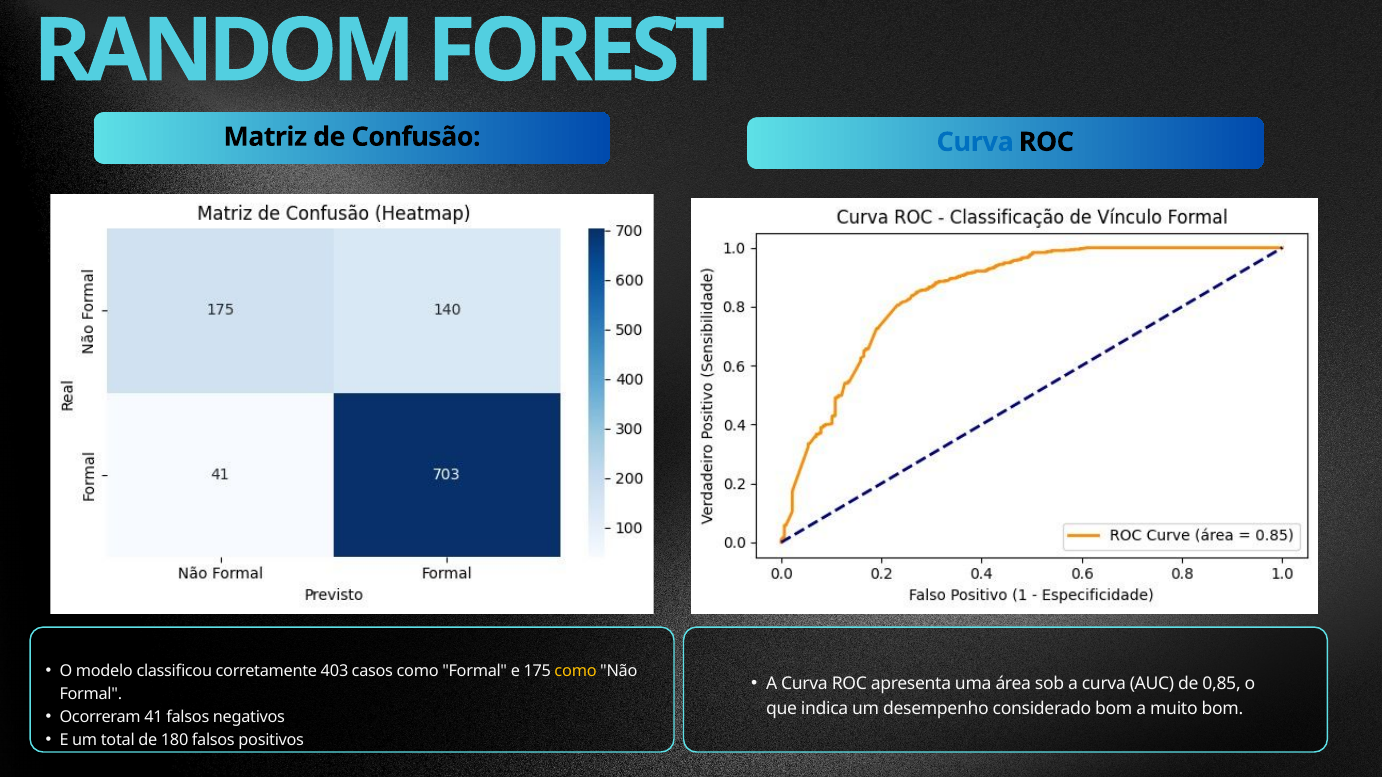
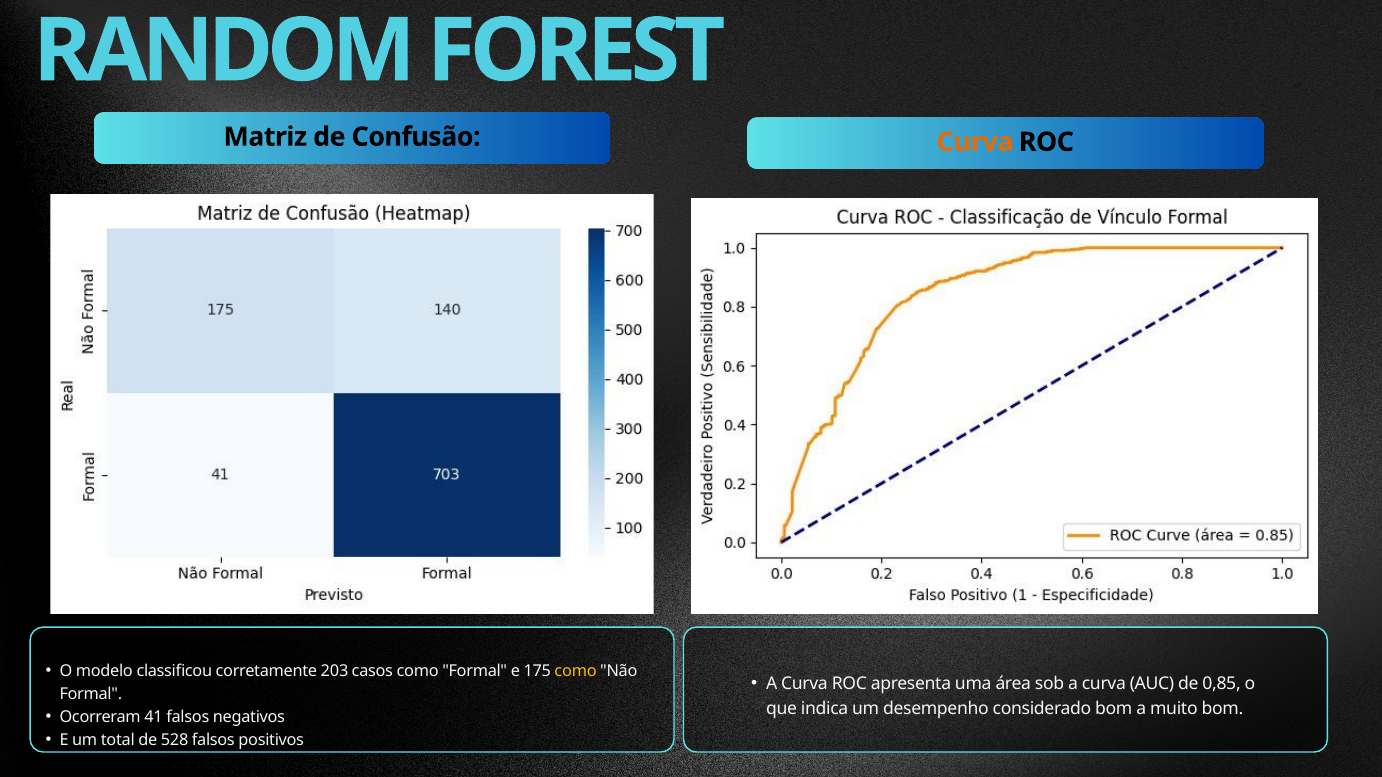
Curva colour: blue -> orange (975, 142)
403: 403 -> 203 (335, 671)
180: 180 -> 528 (175, 740)
